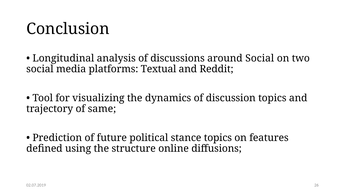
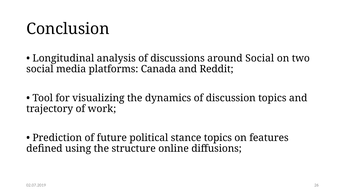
Textual: Textual -> Canada (159, 69)
same: same -> work (102, 109)
